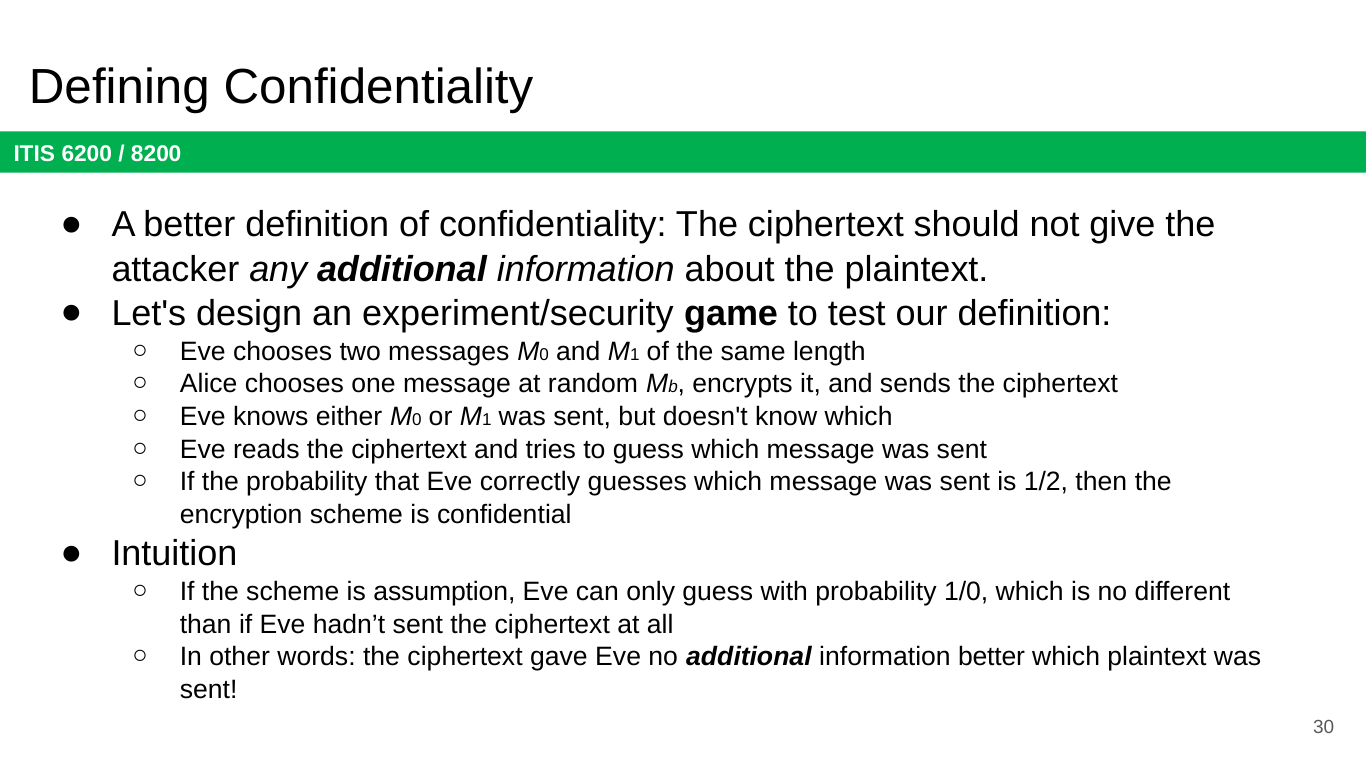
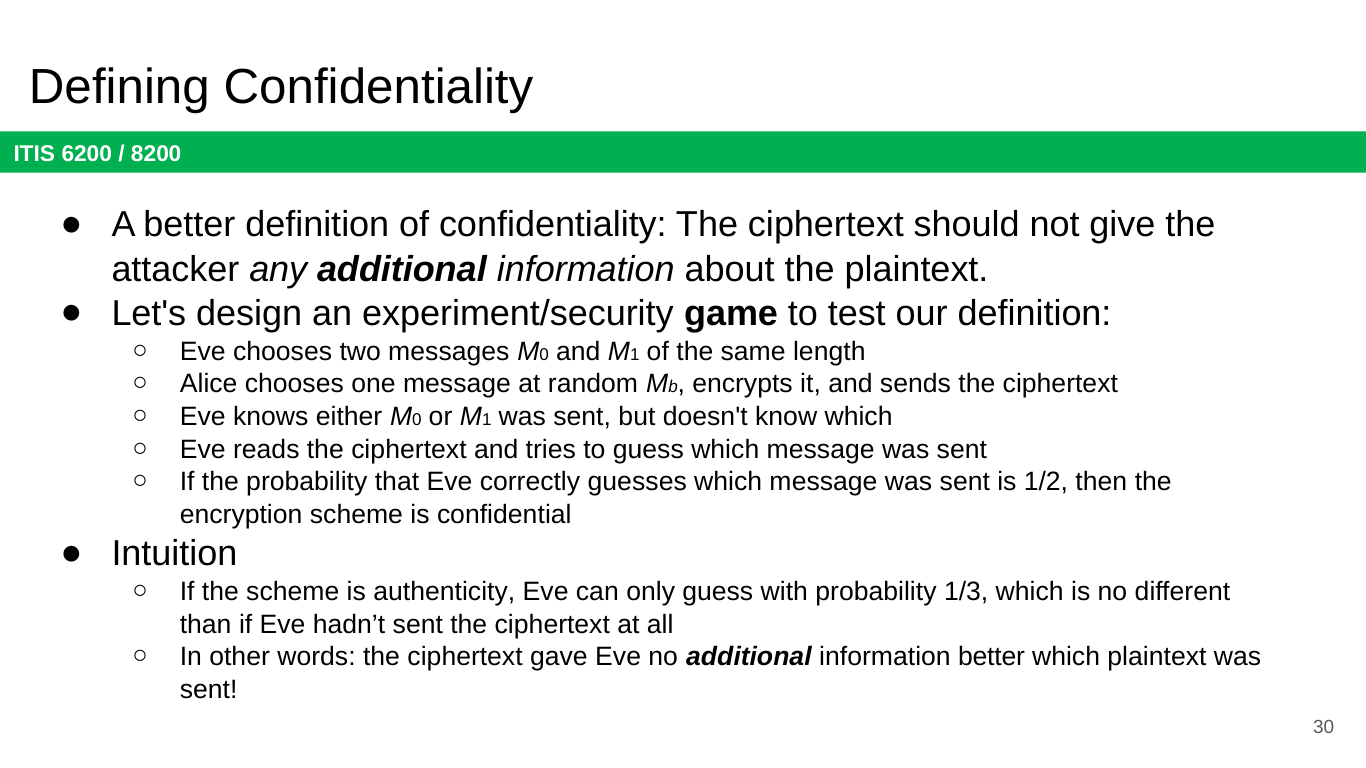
assumption: assumption -> authenticity (444, 592)
1/0: 1/0 -> 1/3 (966, 592)
